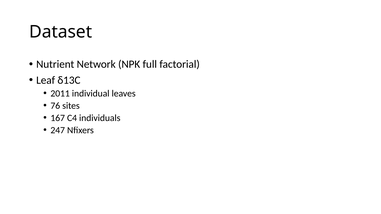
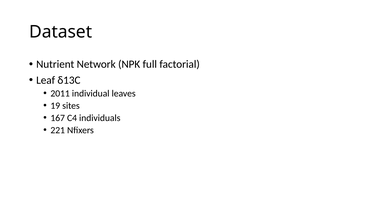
76: 76 -> 19 (55, 106)
247: 247 -> 221 (58, 130)
